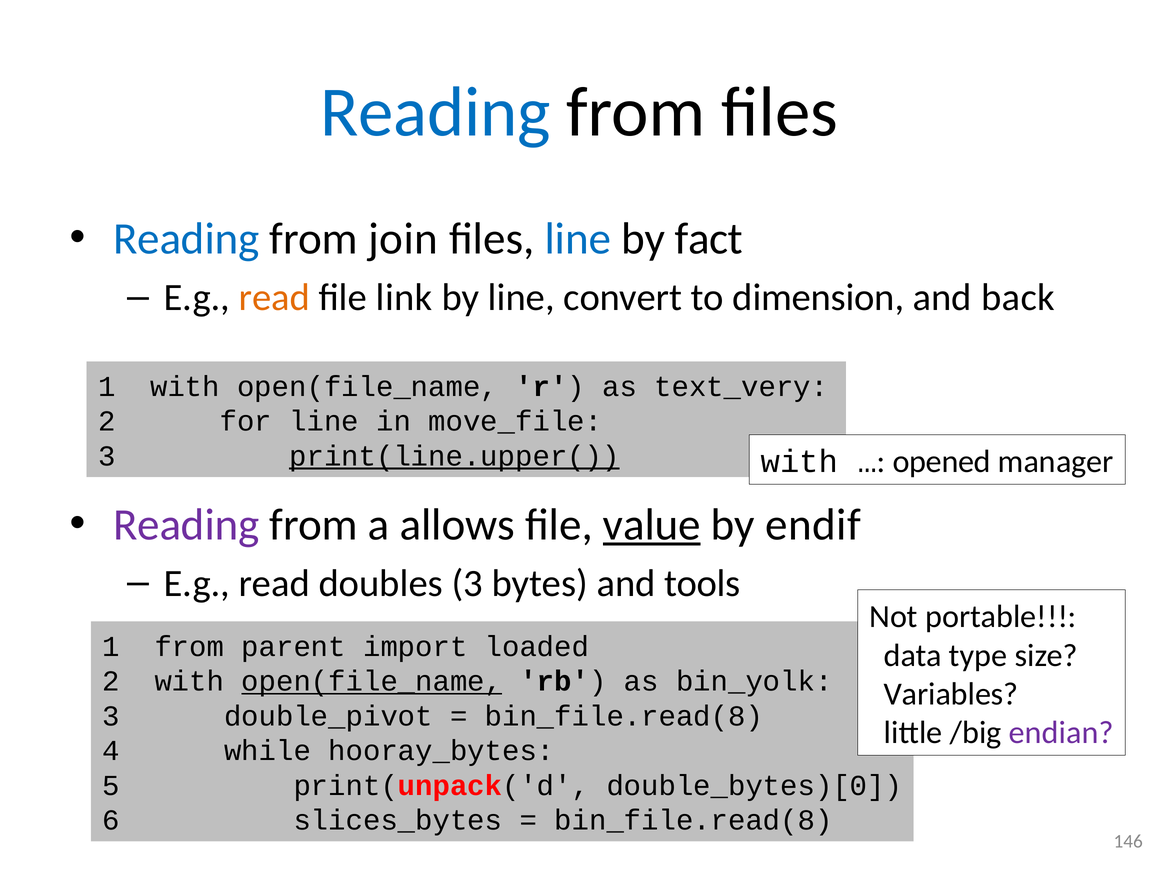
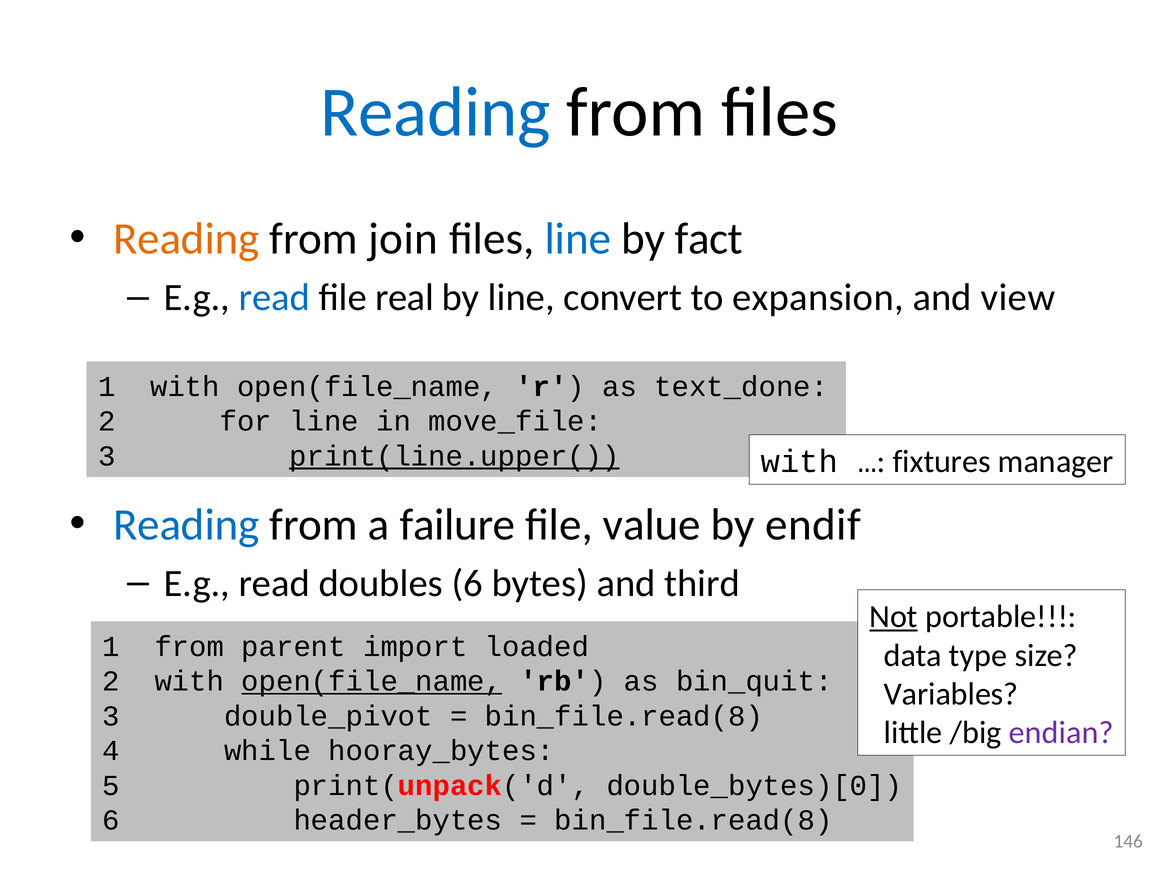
Reading colour: blue -> orange (186, 239)
read colour: orange -> blue (274, 298)
link: link -> real (405, 298)
dimension: dimension -> expansion (818, 298)
back: back -> view (1018, 298)
text_very: text_very -> text_done (741, 387)
opened: opened -> fixtures (942, 462)
Reading colour: purple -> blue (186, 525)
allows: allows -> failure (457, 525)
value underline: present -> none (652, 525)
doubles 3: 3 -> 6 (467, 584)
tools: tools -> third (702, 584)
Not underline: none -> present (893, 617)
bin_yolk: bin_yolk -> bin_quit (754, 681)
slices_bytes: slices_bytes -> header_bytes (398, 820)
